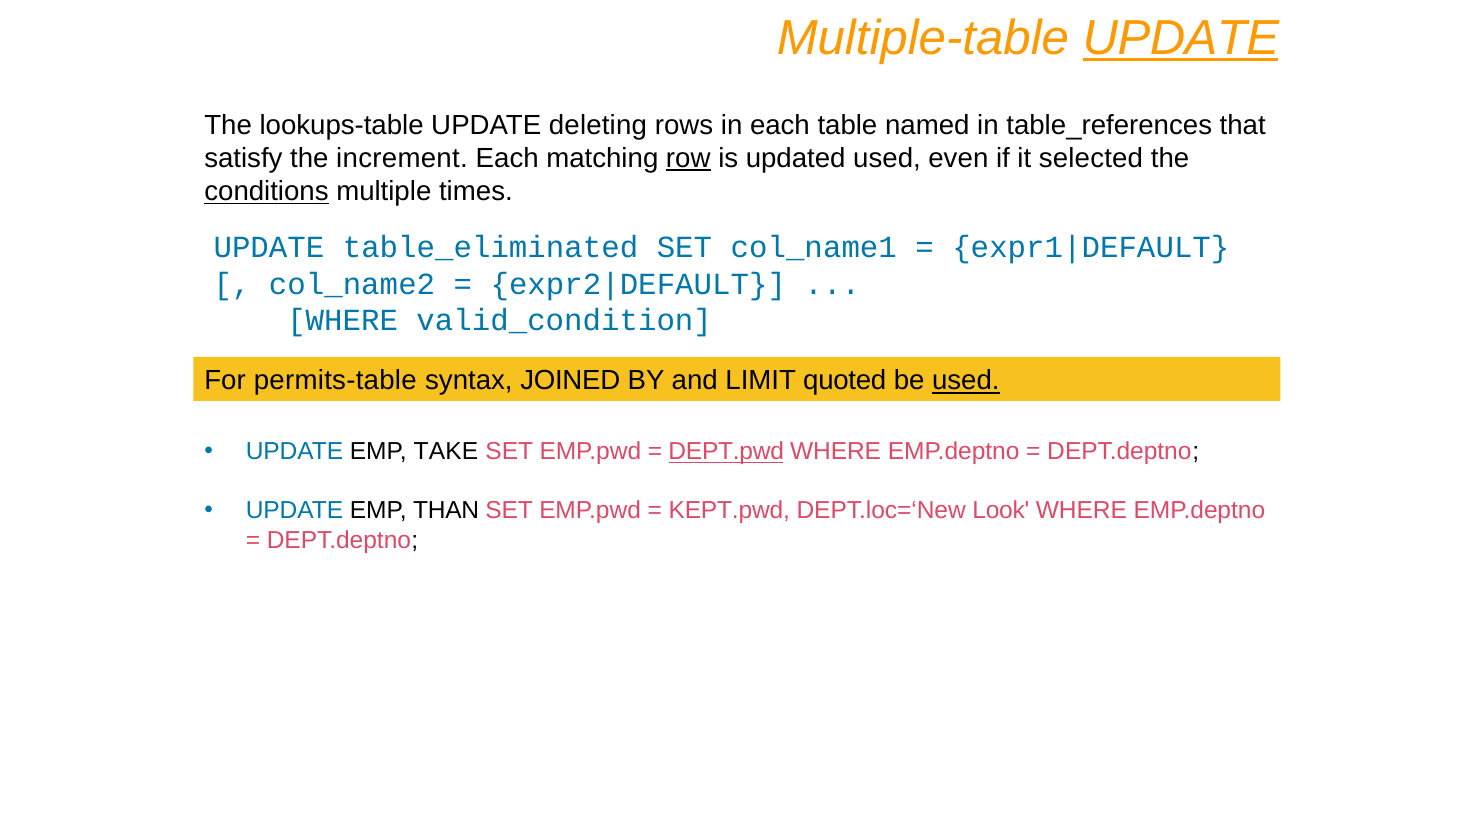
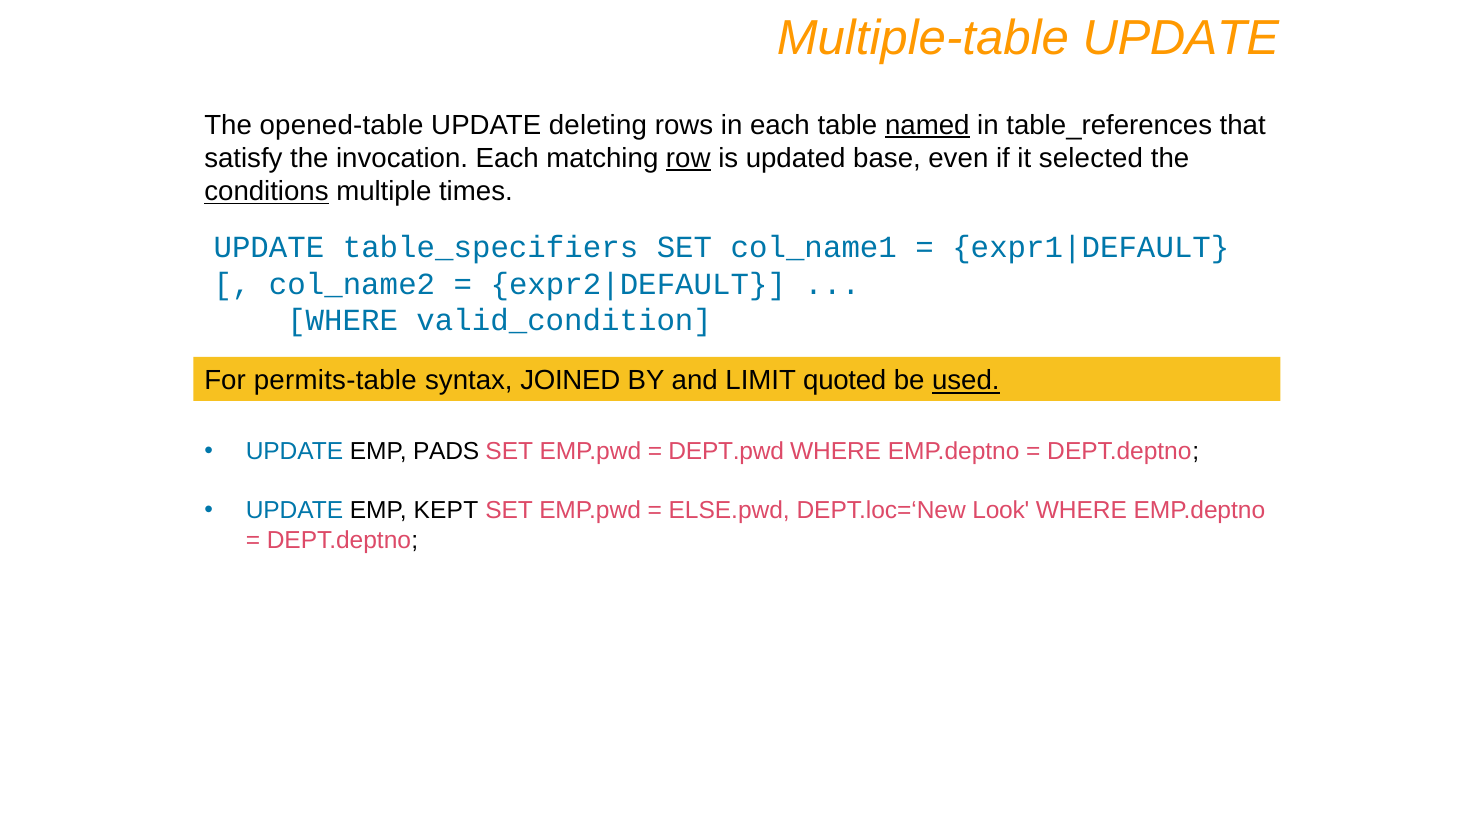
UPDATE underline: present -> none (1181, 38)
lookups-table: lookups-table -> opened-table (341, 125)
named underline: none -> present (927, 125)
increment: increment -> invocation (402, 158)
updated used: used -> base (887, 158)
table_eliminated: table_eliminated -> table_specifiers (491, 247)
TAKE: TAKE -> PADS (446, 452)
DEPT.pwd underline: present -> none (726, 452)
THAN: THAN -> KEPT (446, 511)
KEPT.pwd: KEPT.pwd -> ELSE.pwd (729, 511)
